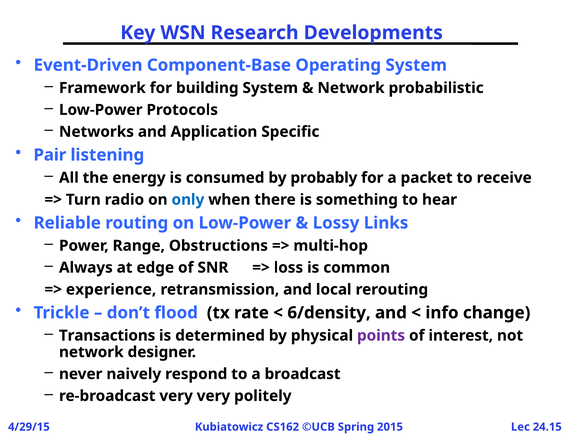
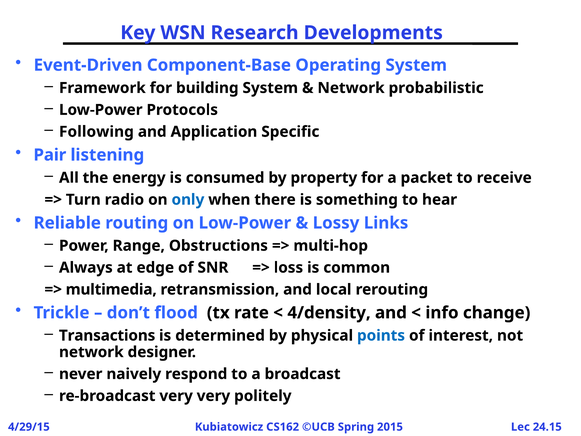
Networks: Networks -> Following (96, 132)
probably: probably -> property (324, 178)
experience: experience -> multimedia (111, 289)
6/density: 6/density -> 4/density (329, 313)
points colour: purple -> blue (381, 335)
